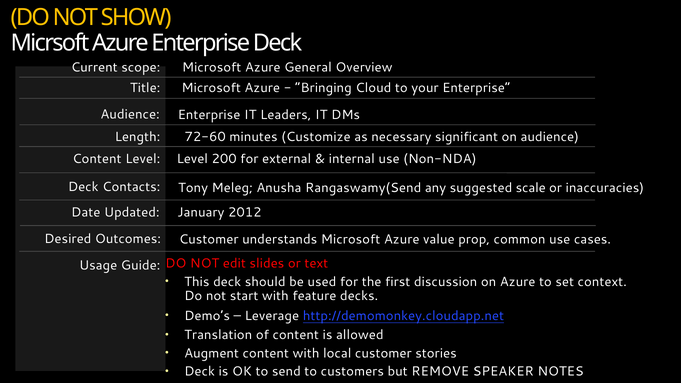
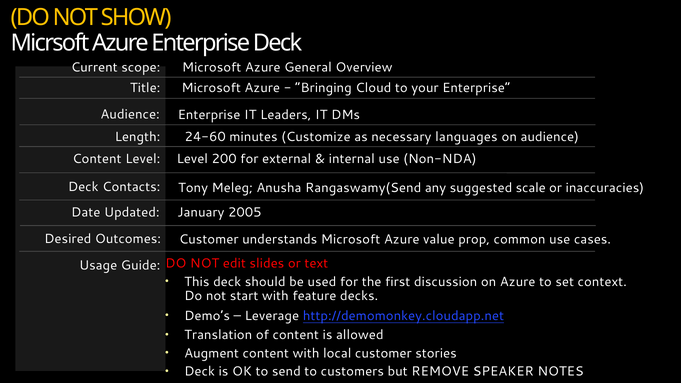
72-60: 72-60 -> 24-60 (205, 137)
significant: significant -> languages (466, 137)
2012: 2012 -> 2005 (245, 213)
